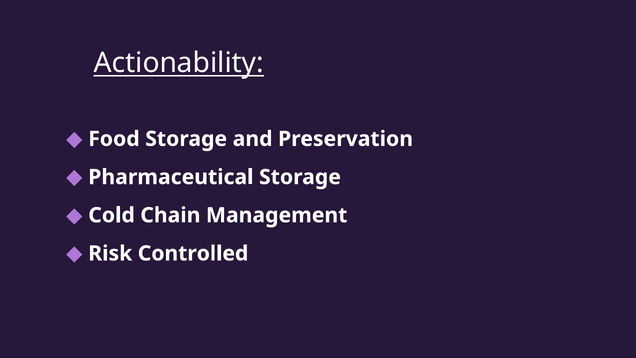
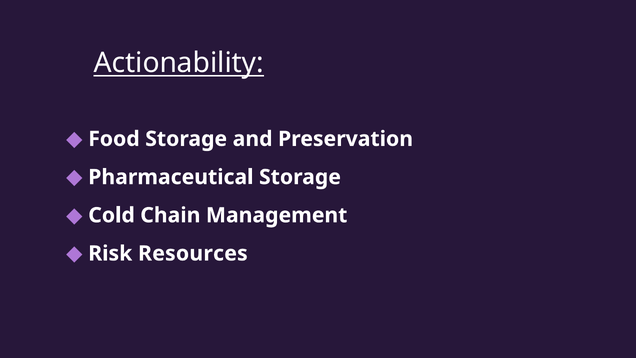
Controlled: Controlled -> Resources (193, 253)
